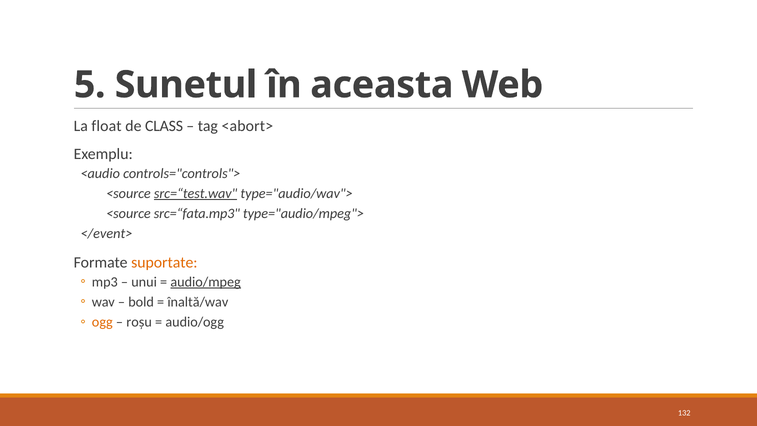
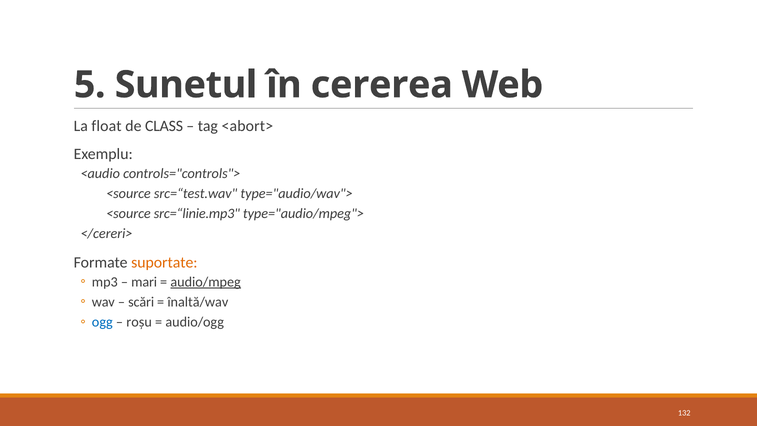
aceasta: aceasta -> cererea (382, 85)
src=“test.wav underline: present -> none (196, 193)
src=“fata.mp3: src=“fata.mp3 -> src=“linie.mp3 (197, 213)
</event>: </event> -> </cereri> (107, 234)
unui: unui -> mari (144, 282)
bold: bold -> scări (141, 302)
ogg colour: orange -> blue (102, 322)
